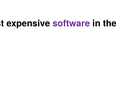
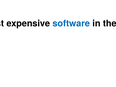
software colour: purple -> blue (71, 23)
